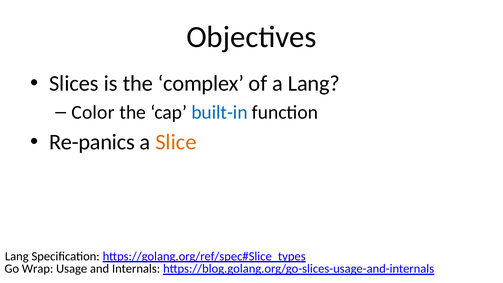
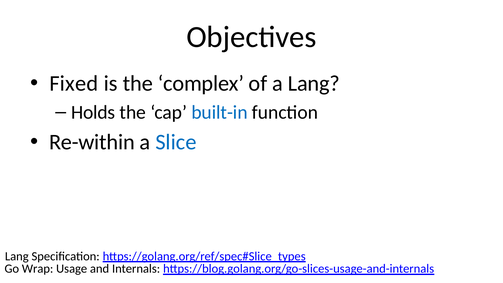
Slices: Slices -> Fixed (74, 84)
Color: Color -> Holds (93, 112)
Re-panics: Re-panics -> Re-within (92, 142)
Slice colour: orange -> blue (176, 142)
